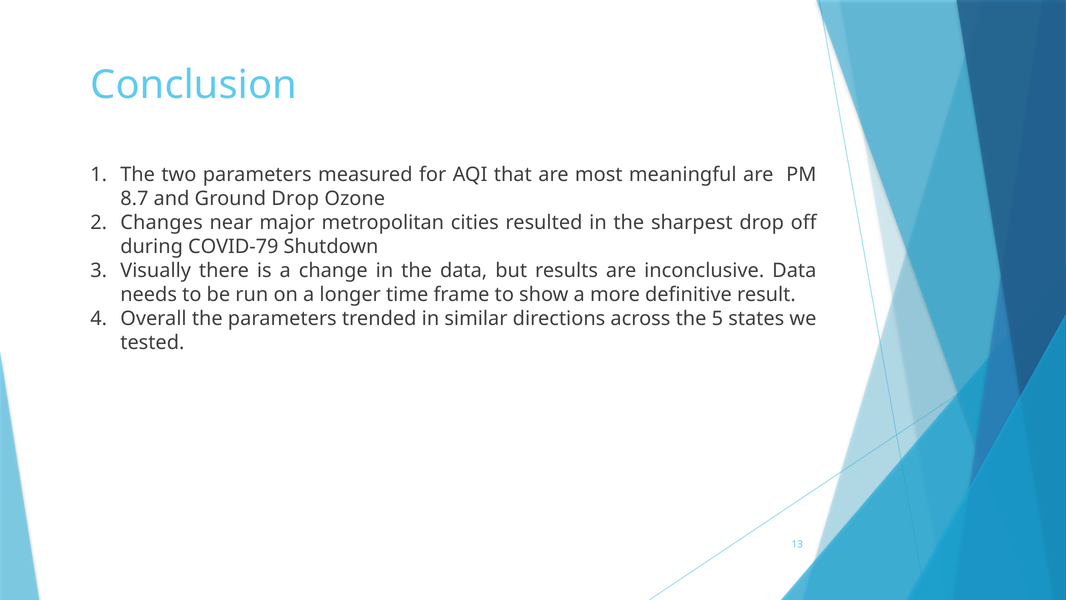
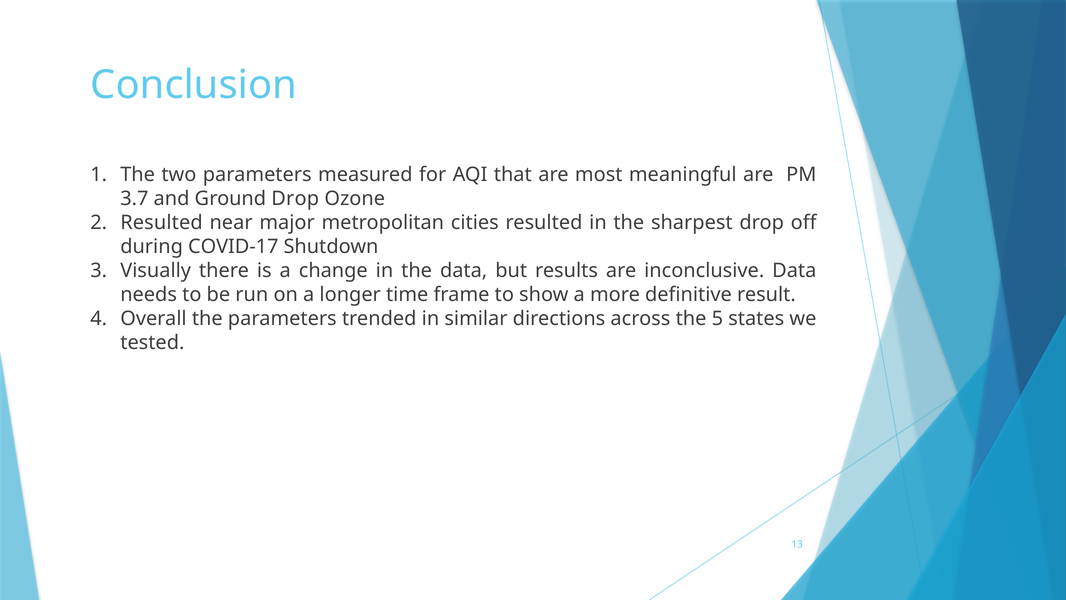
8.7: 8.7 -> 3.7 (134, 199)
Changes: Changes -> Resulted (162, 223)
COVID-79: COVID-79 -> COVID-17 (233, 247)
